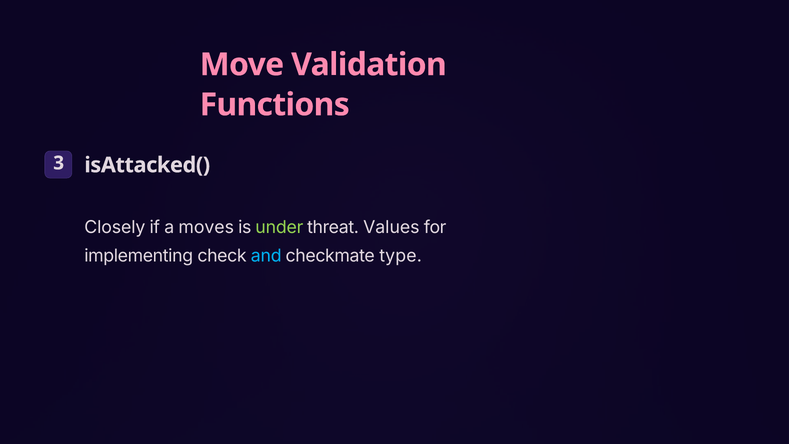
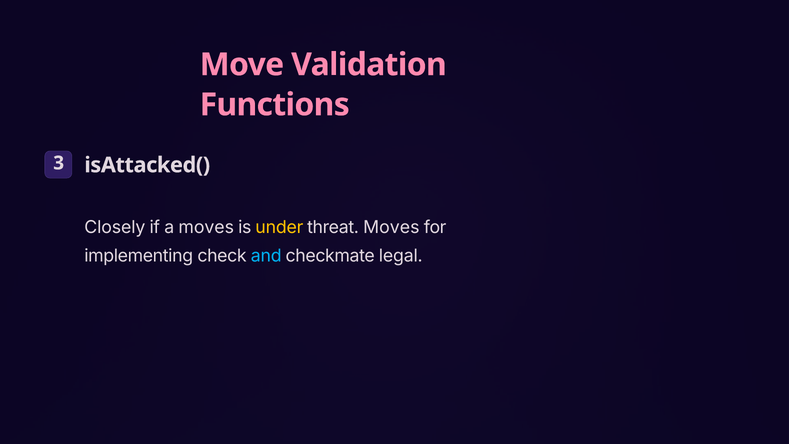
under colour: light green -> yellow (279, 227)
threat Values: Values -> Moves (391, 227)
type: type -> legal (401, 256)
